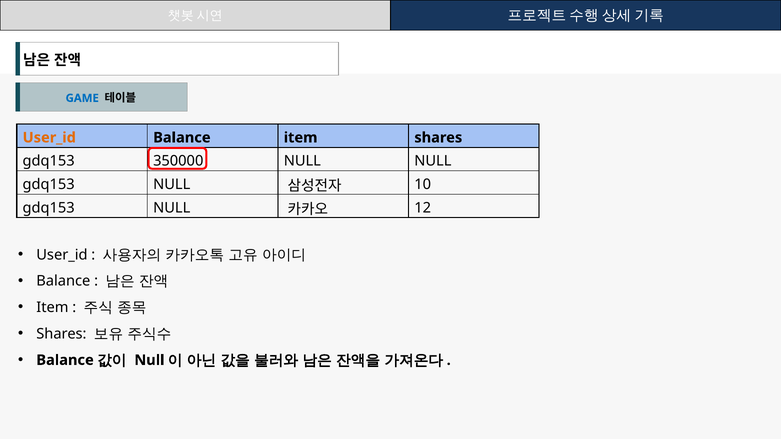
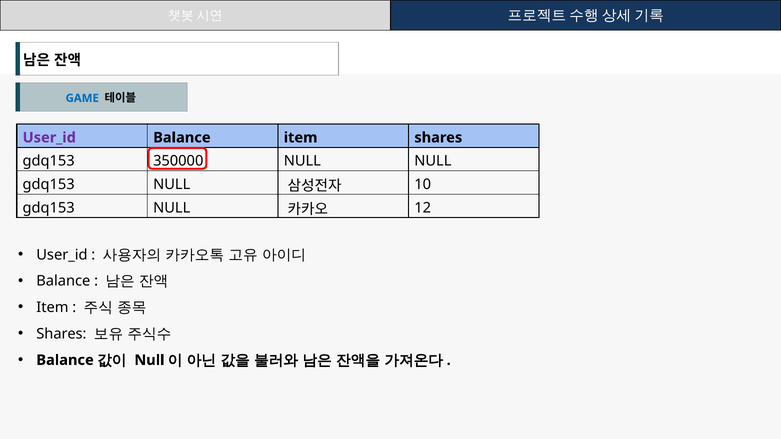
User_id colour: orange -> purple (49, 138)
